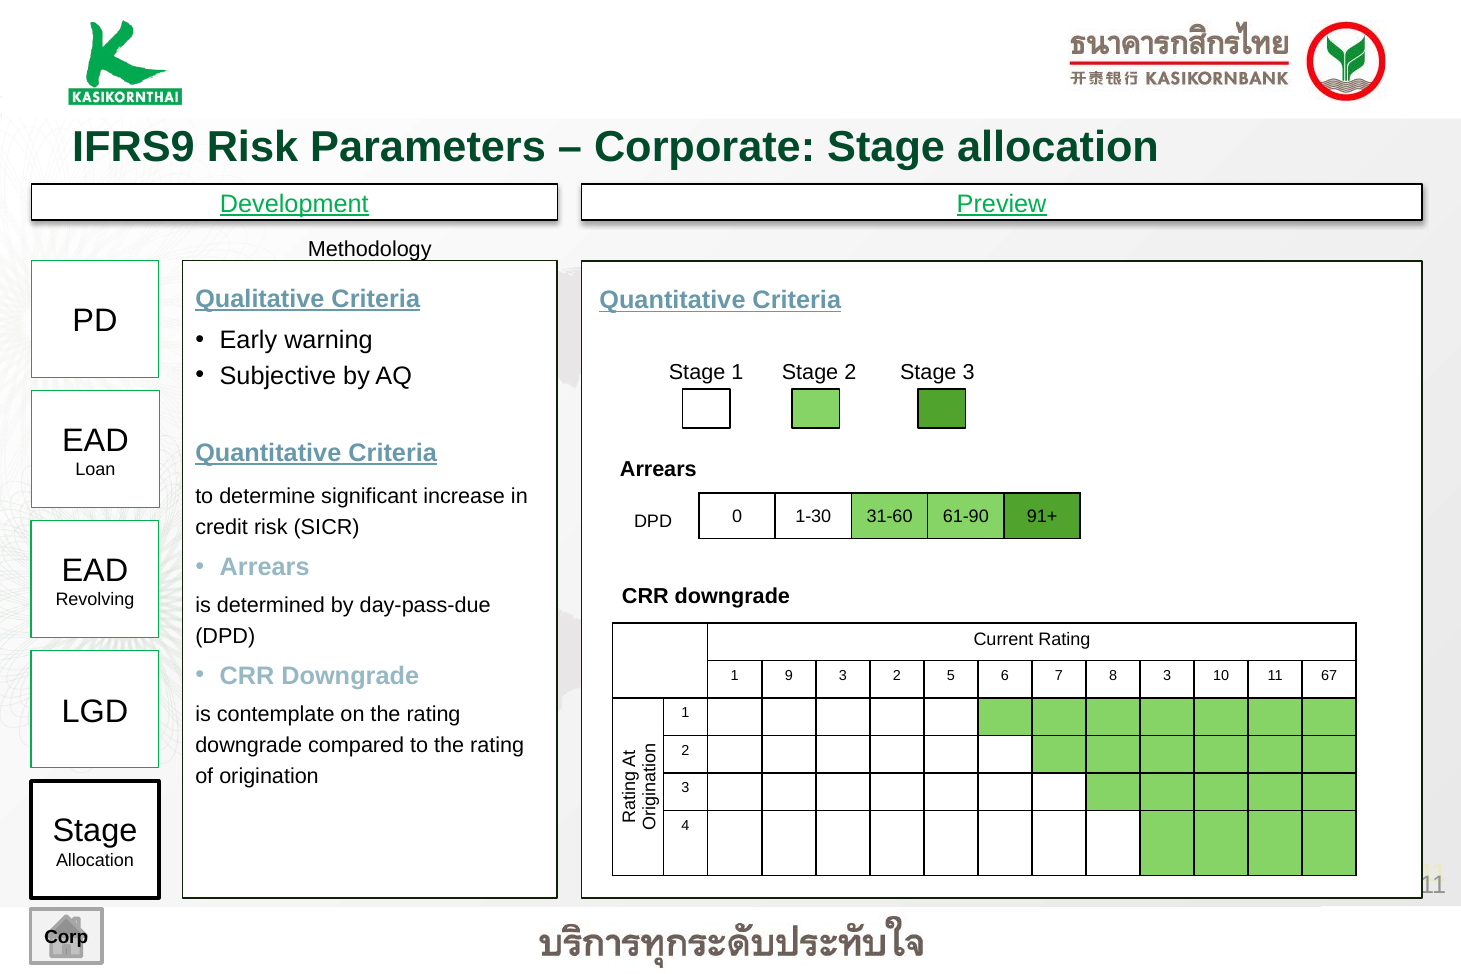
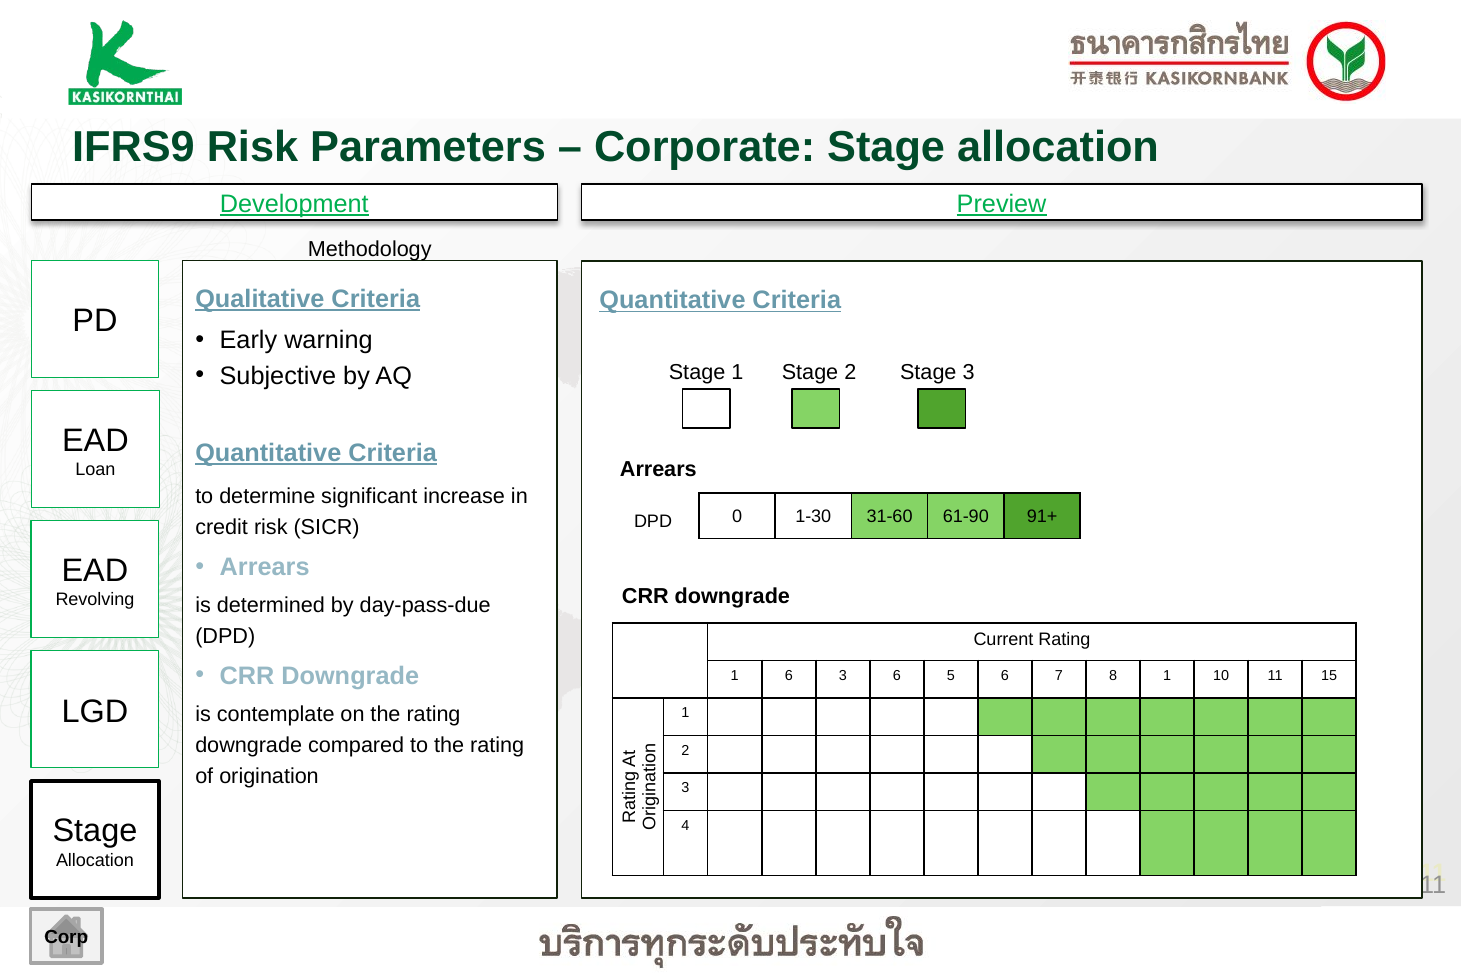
1 9: 9 -> 6 (789, 675)
3 2: 2 -> 6 (897, 675)
8 3: 3 -> 1 (1167, 675)
67: 67 -> 15 (1329, 675)
